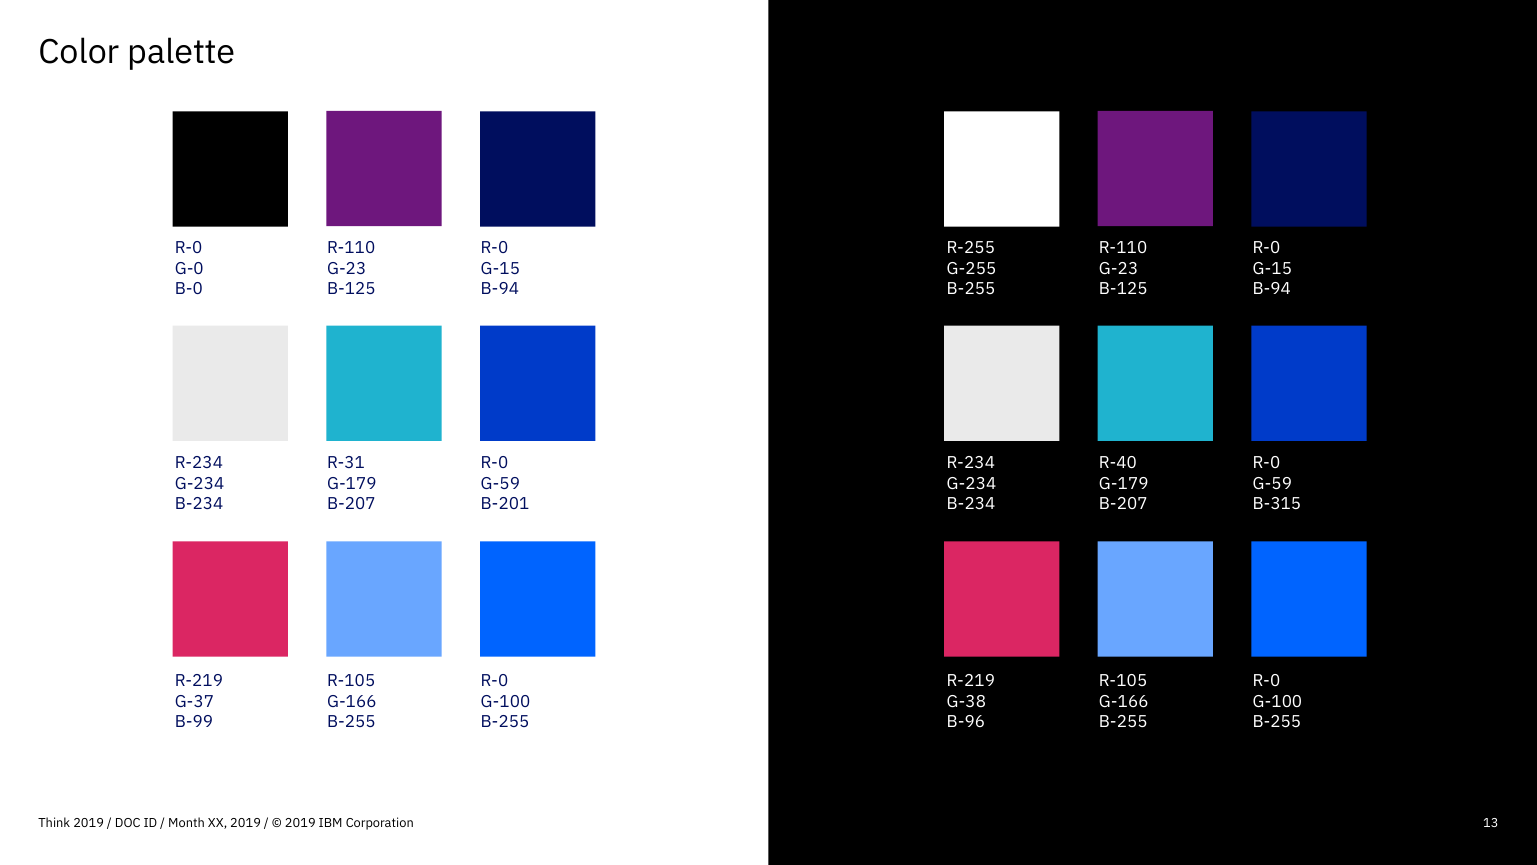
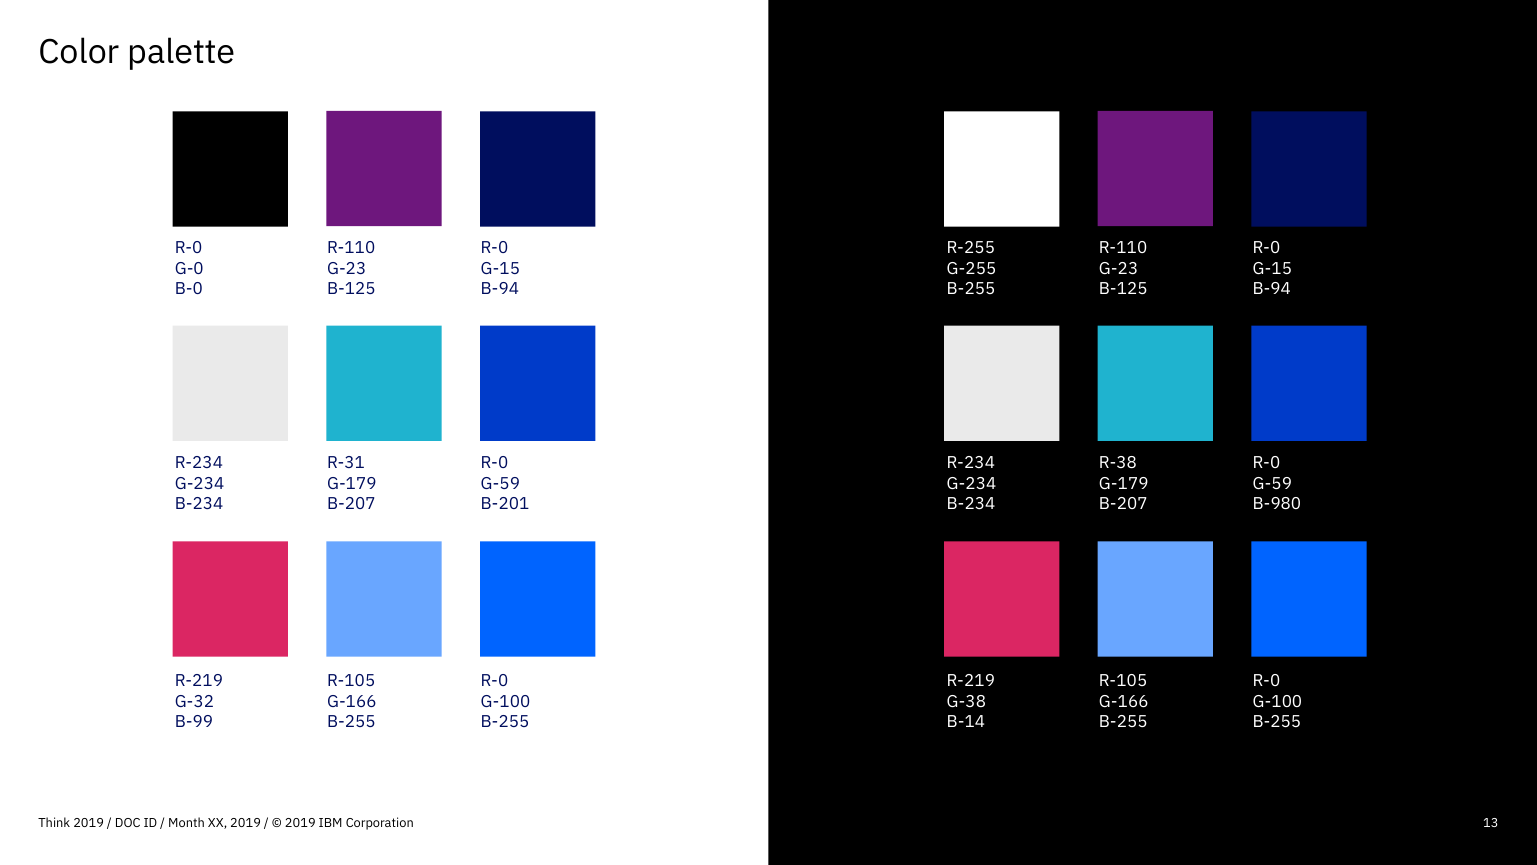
R-40: R-40 -> R-38 (1118, 463)
B-315: B-315 -> B-980 (1277, 504)
G-37: G-37 -> G-32 (194, 701)
B-96: B-96 -> B-14 (966, 722)
